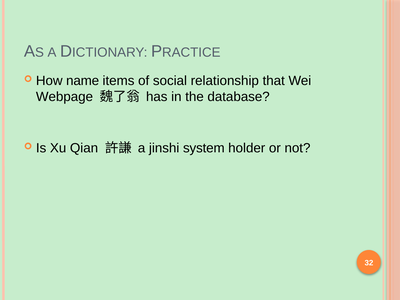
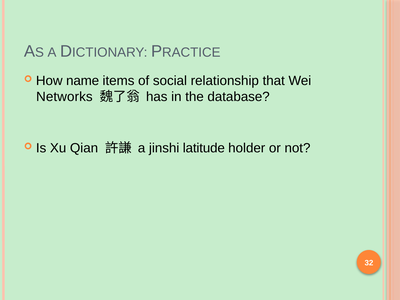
Webpage: Webpage -> Networks (64, 97)
system: system -> latitude (204, 148)
